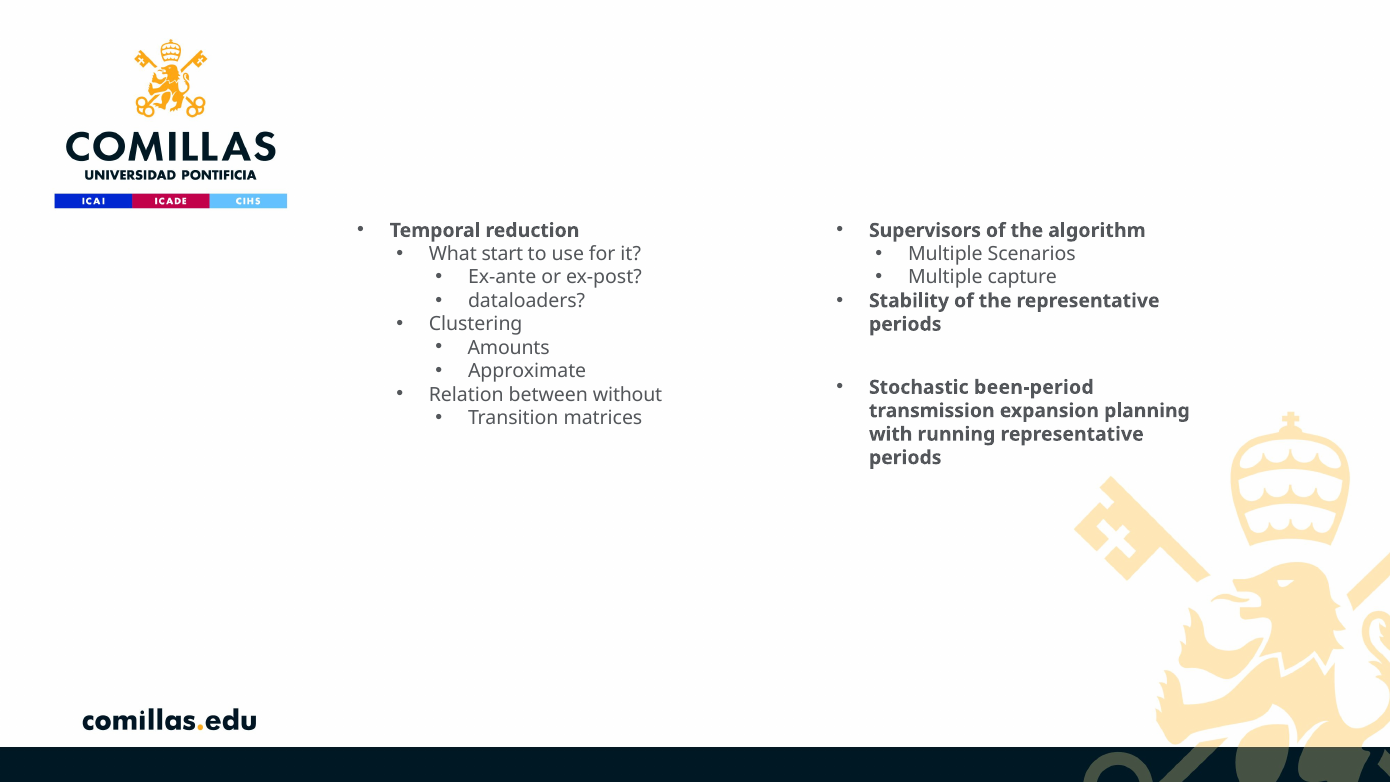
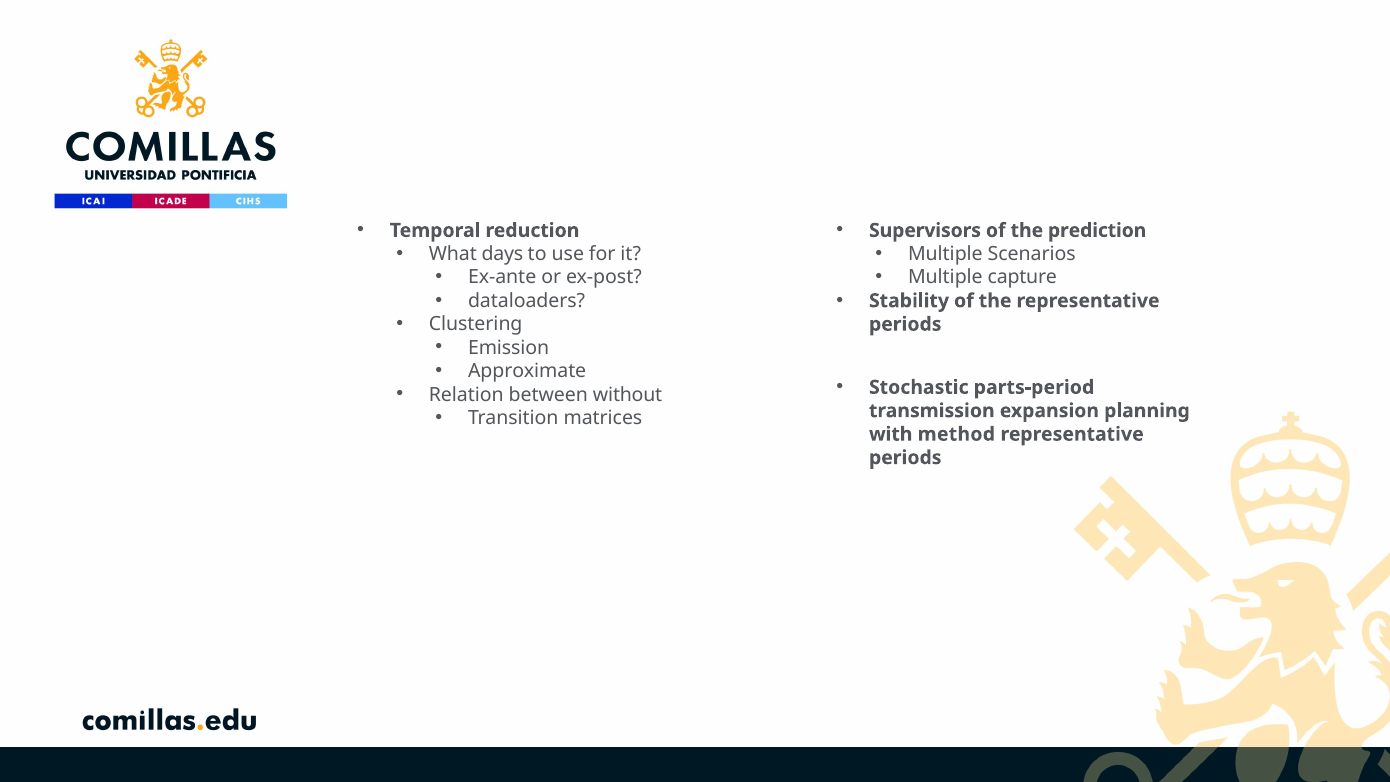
algorithm: algorithm -> prediction (1097, 230)
start: start -> days (502, 254)
Amounts: Amounts -> Emission (509, 348)
been-period: been-period -> parts-period (1034, 387)
running: running -> method (956, 434)
